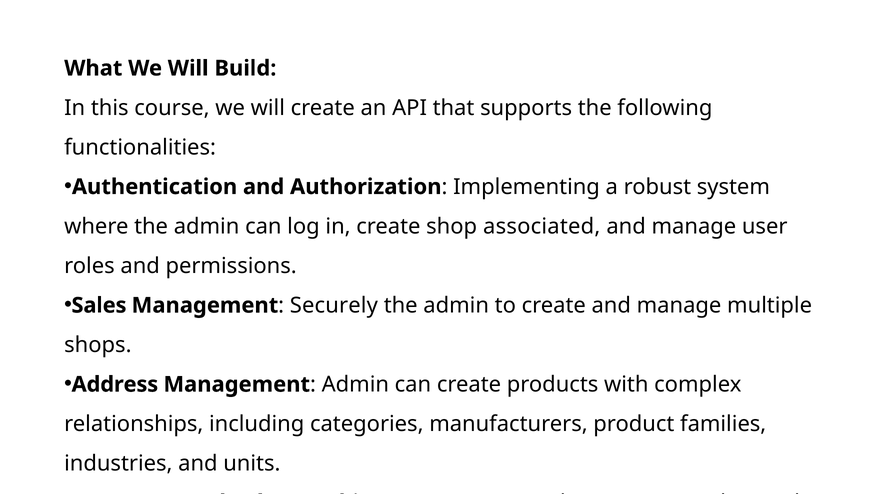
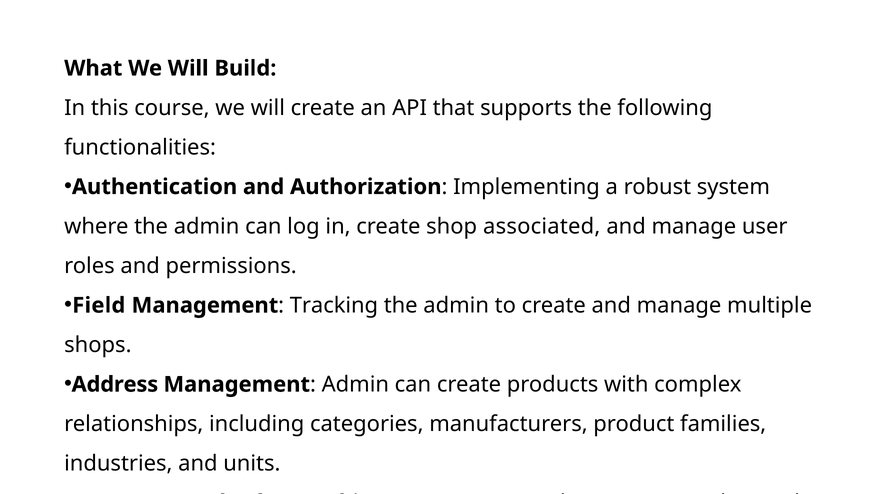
Sales: Sales -> Field (99, 306)
Securely: Securely -> Tracking (334, 306)
